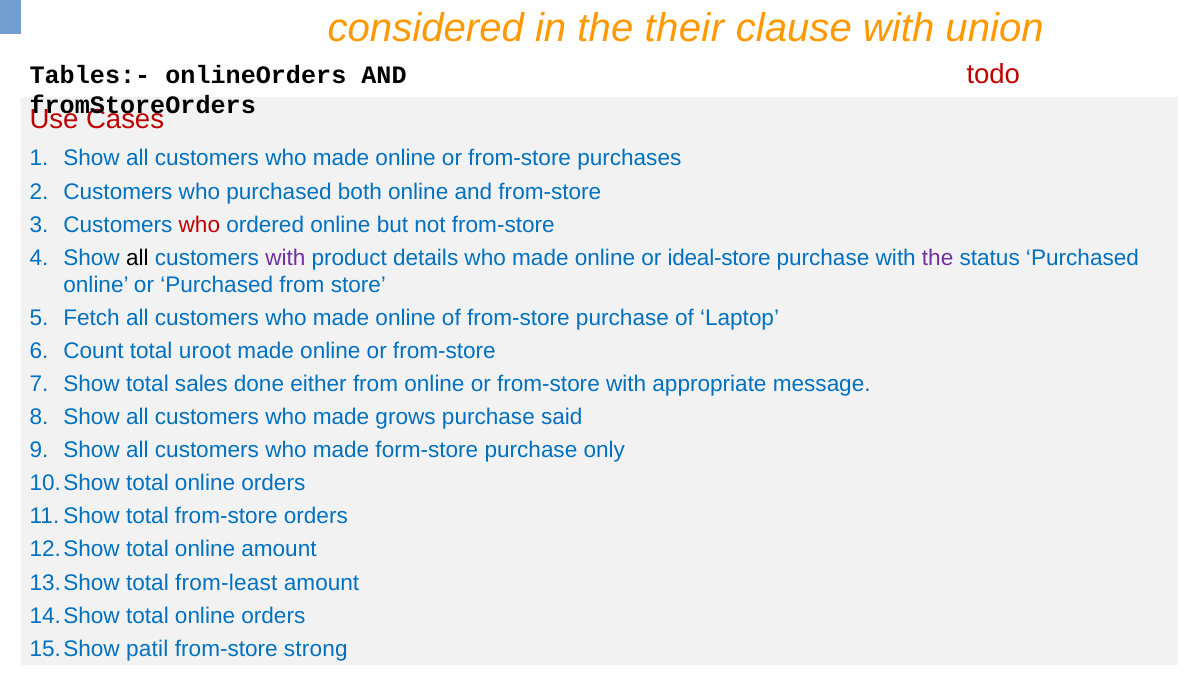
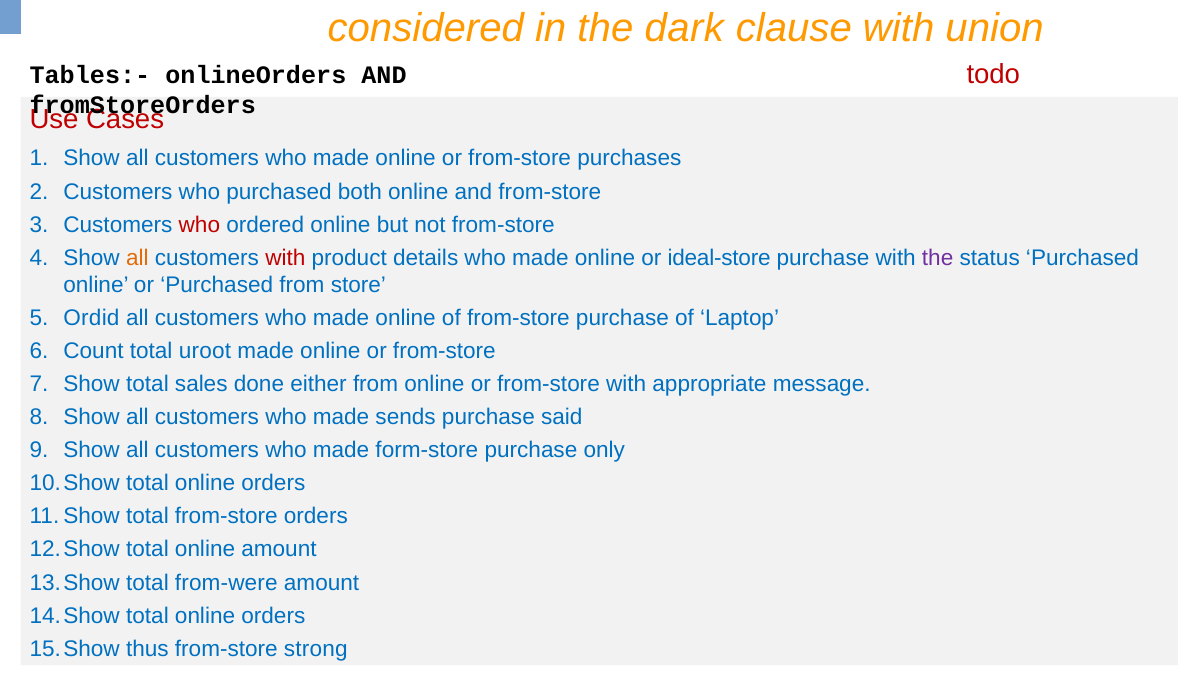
their: their -> dark (684, 28)
all colour: black -> orange (137, 258)
with colour: purple -> red (285, 258)
Fetch: Fetch -> Ordid (92, 318)
grows: grows -> sends (406, 417)
from-least: from-least -> from-were (226, 583)
patil: patil -> thus (147, 649)
